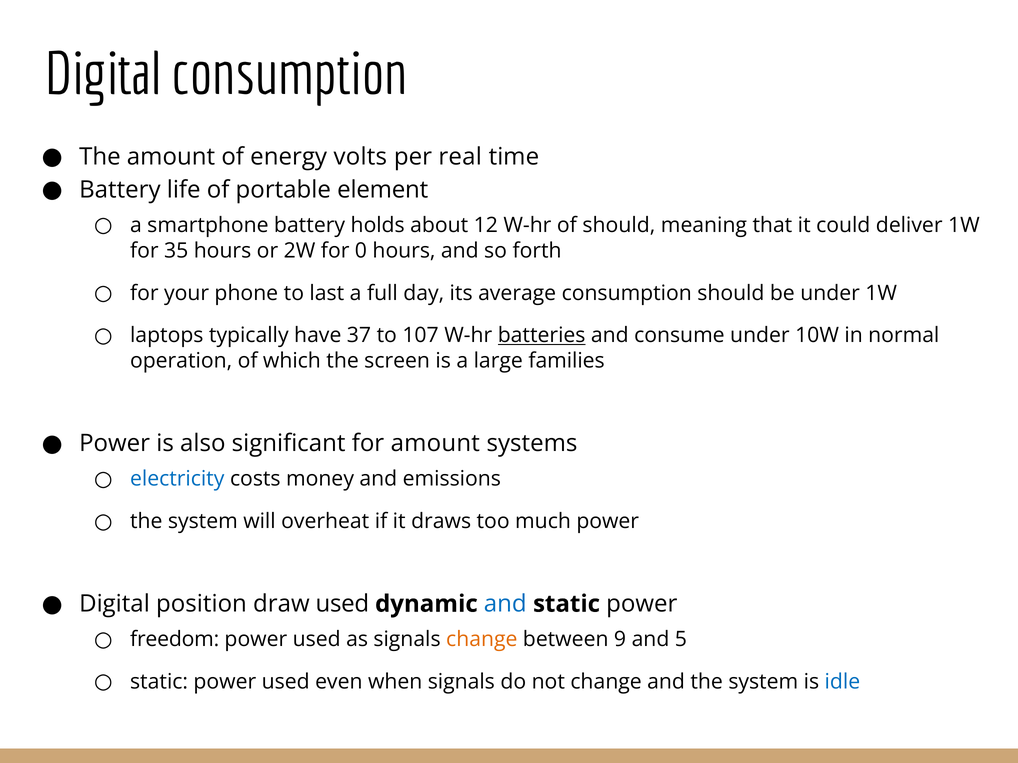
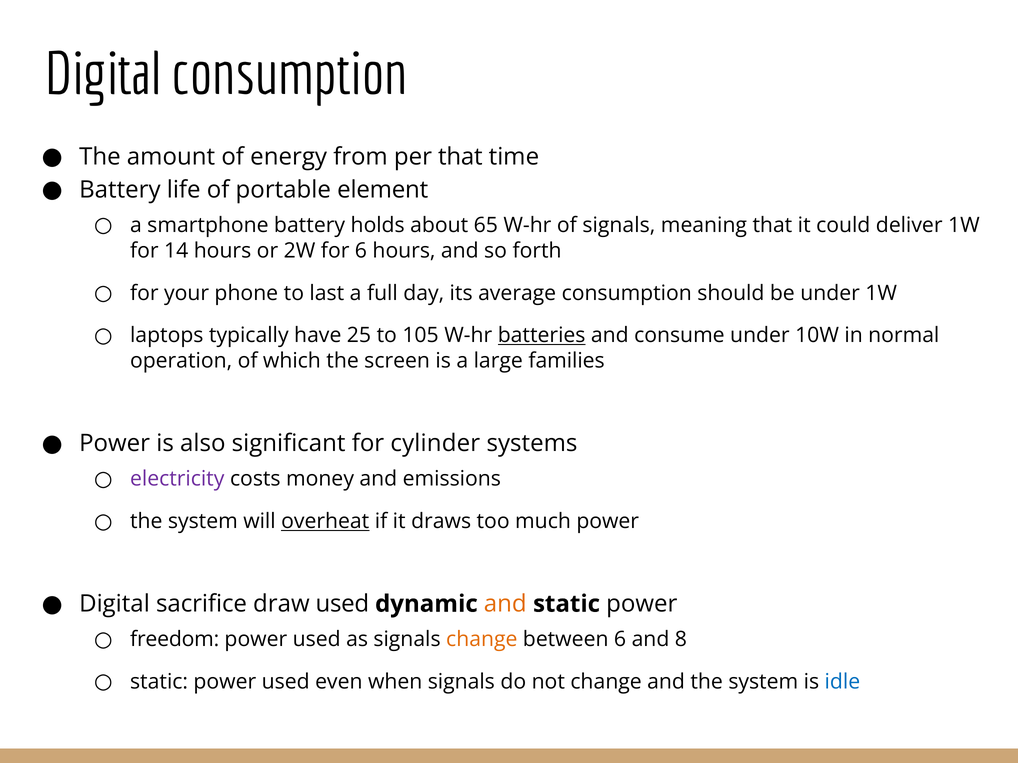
volts: volts -> from (360, 157)
per real: real -> that (460, 157)
12: 12 -> 65 (486, 225)
of should: should -> signals (619, 225)
35: 35 -> 14 (176, 251)
for 0: 0 -> 6 (361, 251)
37: 37 -> 25 (359, 336)
107: 107 -> 105 (421, 336)
for amount: amount -> cylinder (435, 444)
electricity colour: blue -> purple (177, 479)
overheat underline: none -> present (325, 522)
position: position -> sacrifice (202, 604)
and colour: blue -> orange (505, 604)
between 9: 9 -> 6 (620, 640)
5: 5 -> 8 (681, 640)
